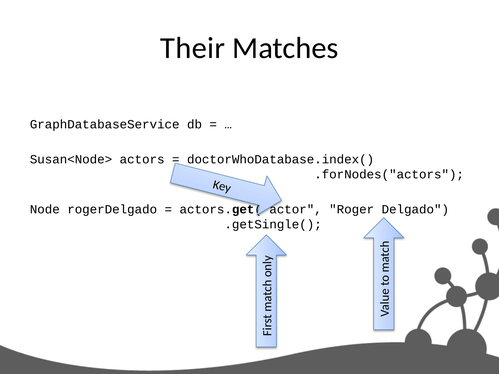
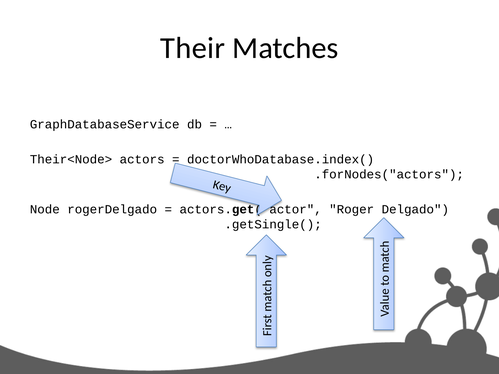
Susan<Node>: Susan<Node> -> Their<Node> (71, 160)
